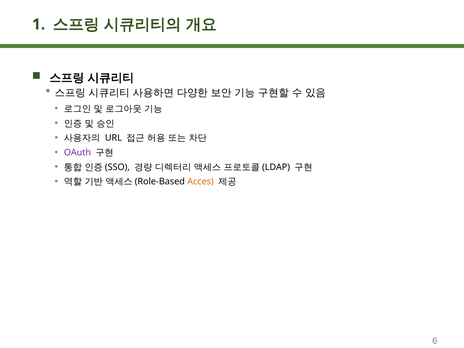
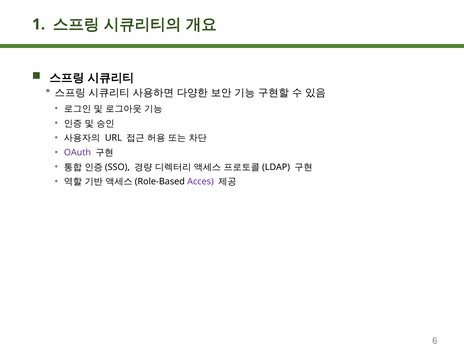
Acces colour: orange -> purple (200, 182)
